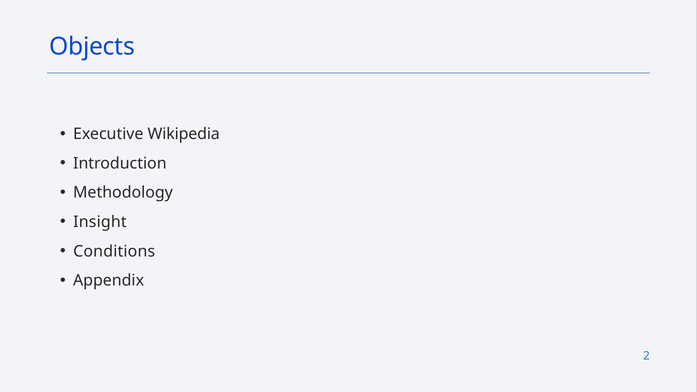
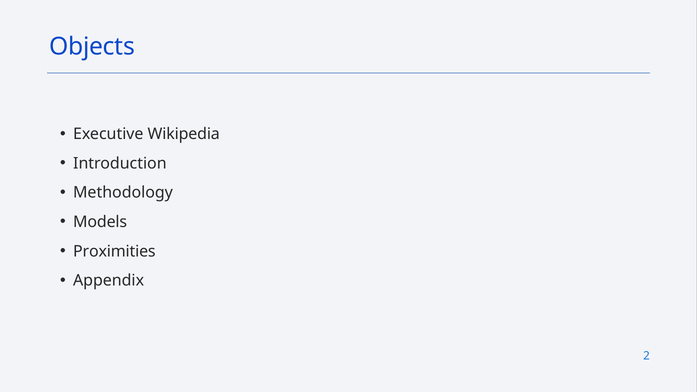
Insight: Insight -> Models (100, 222)
Conditions: Conditions -> Proximities (114, 251)
